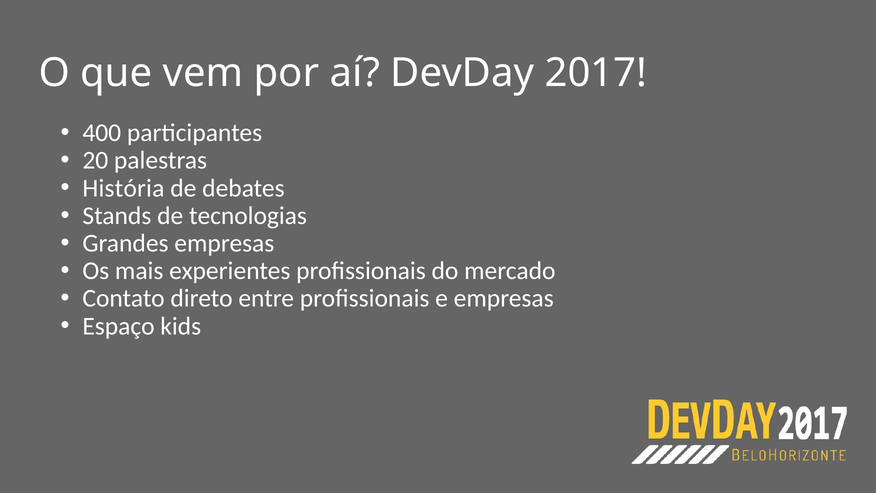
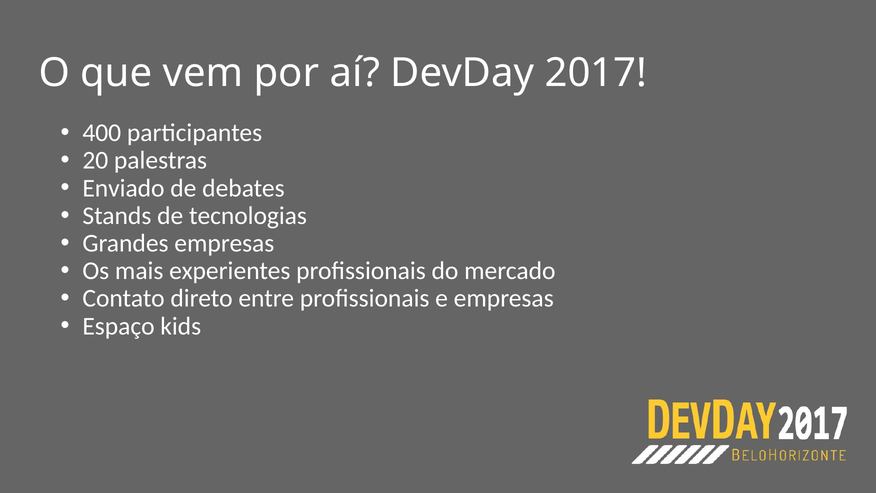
História: História -> Enviado (124, 188)
